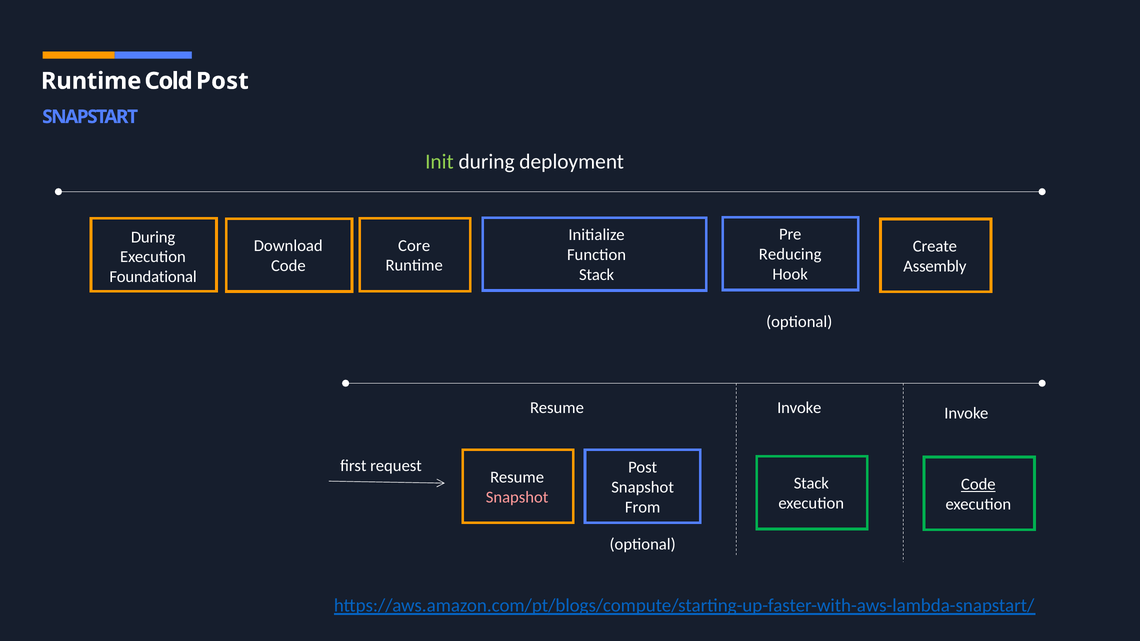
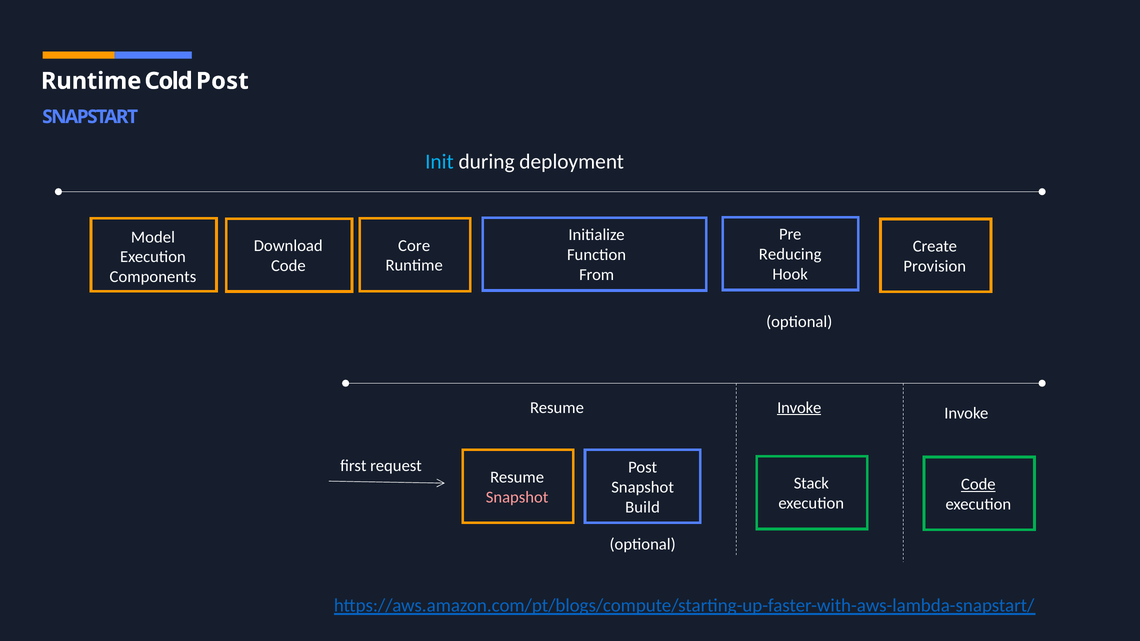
Init colour: light green -> light blue (439, 162)
During: During -> Model (153, 237)
Assembly: Assembly -> Provision (935, 266)
Stack: Stack -> From (597, 275)
Foundational: Foundational -> Components (153, 277)
Invoke underline: none -> present (799, 408)
From: From -> Build (643, 507)
